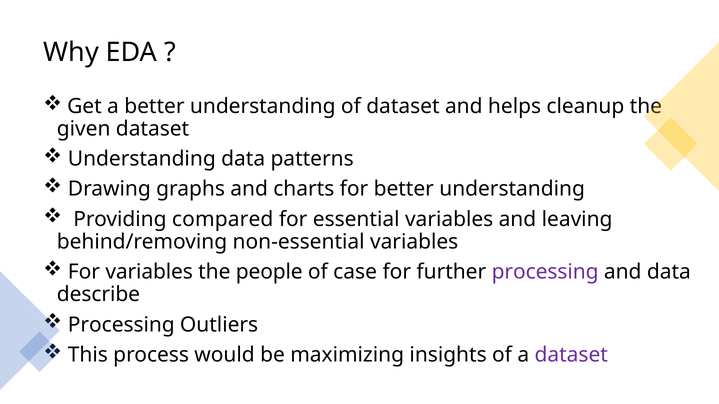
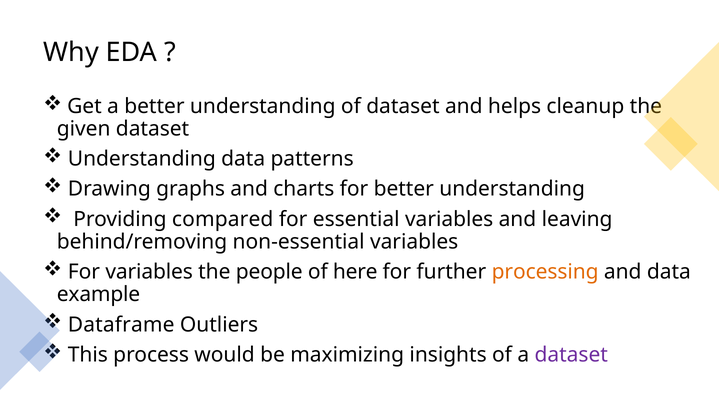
case: case -> here (355, 272)
processing colour: purple -> orange (545, 272)
describe: describe -> example (98, 295)
Processing: Processing -> Dataframe (121, 325)
